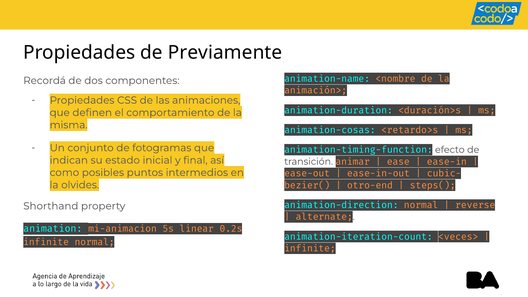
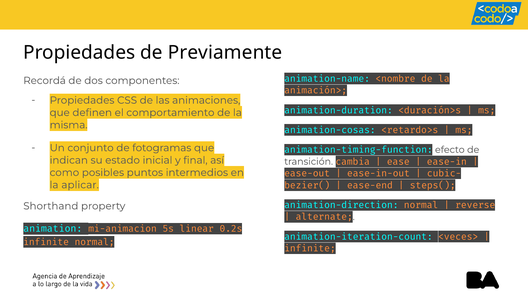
animar: animar -> cambia (353, 162)
otro-end: otro-end -> ease-end (370, 185)
olvides: olvides -> aplicar (80, 185)
